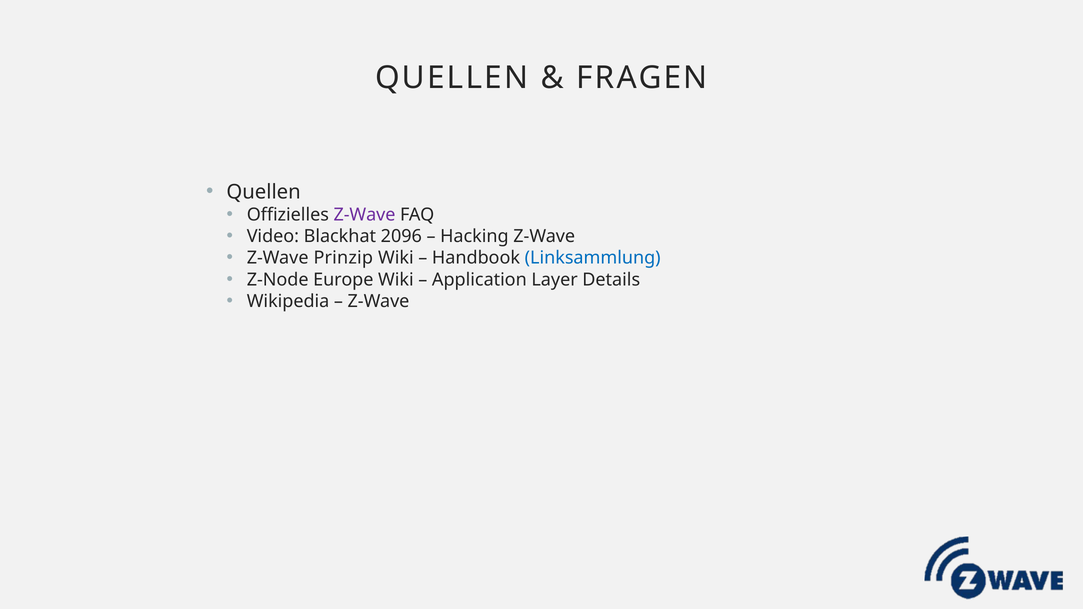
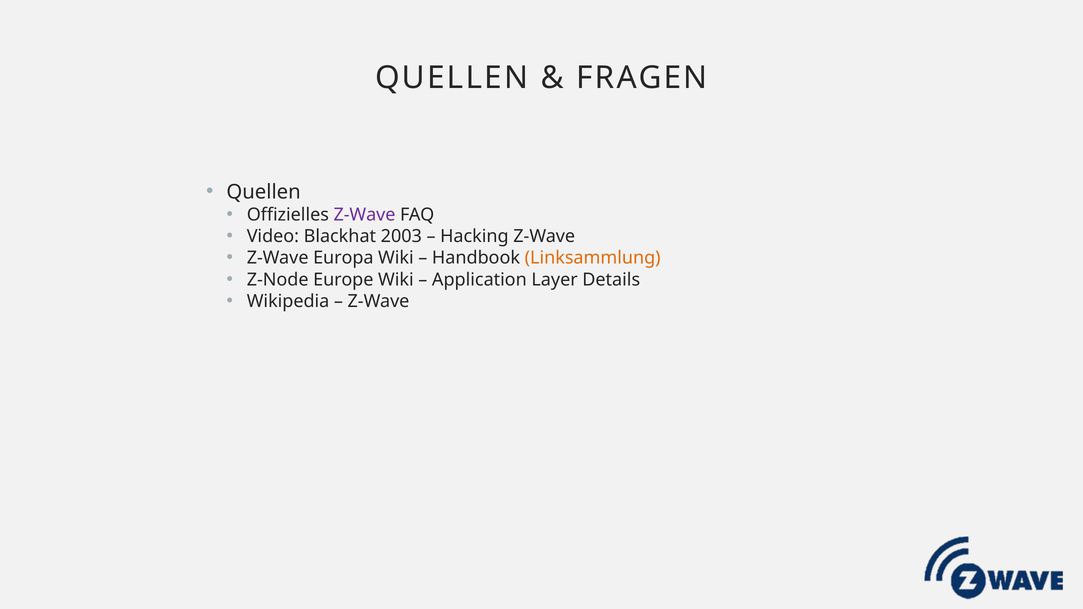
2096: 2096 -> 2003 (401, 236)
Prinzip: Prinzip -> Europa (343, 258)
Linksammlung colour: blue -> orange (593, 258)
